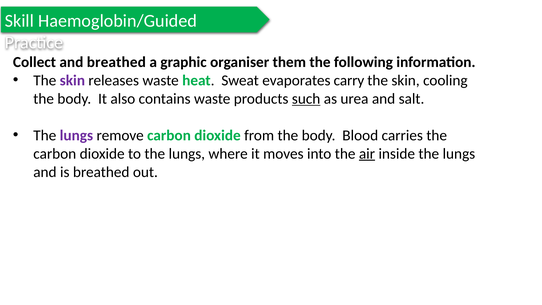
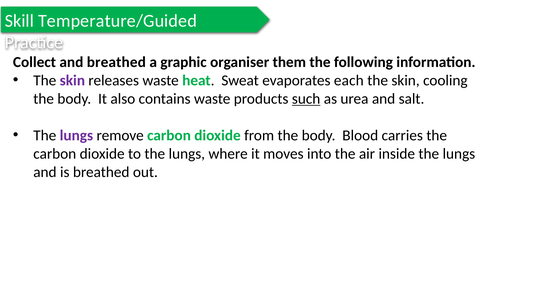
Haemoglobin/Guided: Haemoglobin/Guided -> Temperature/Guided (117, 21)
carry: carry -> each (349, 80)
air underline: present -> none (367, 154)
